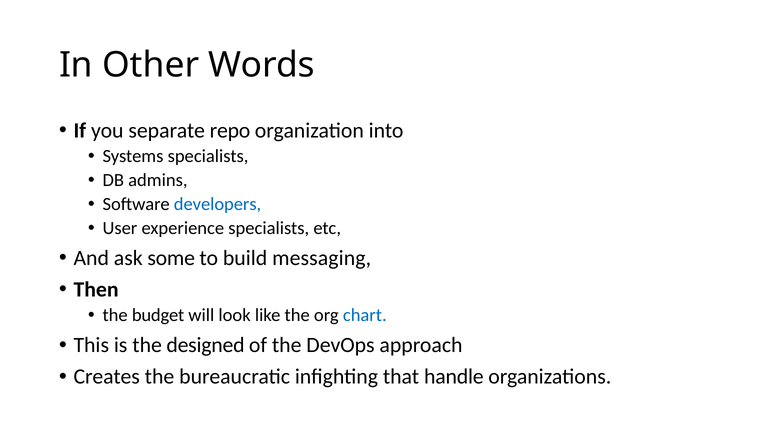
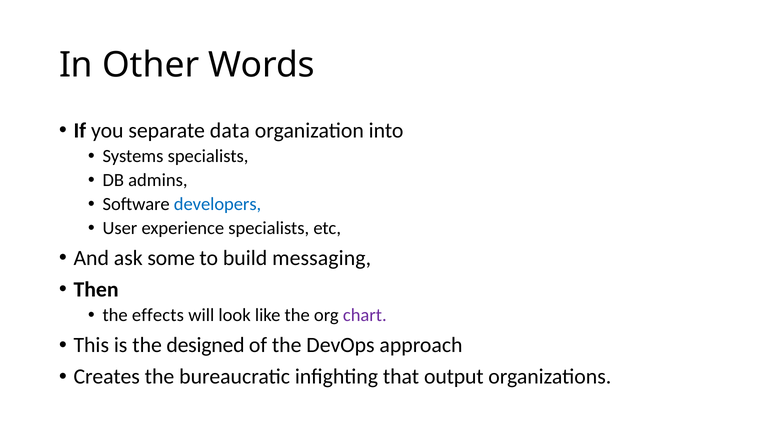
repo: repo -> data (230, 130)
budget: budget -> effects (158, 316)
chart colour: blue -> purple (365, 316)
handle: handle -> output (454, 377)
